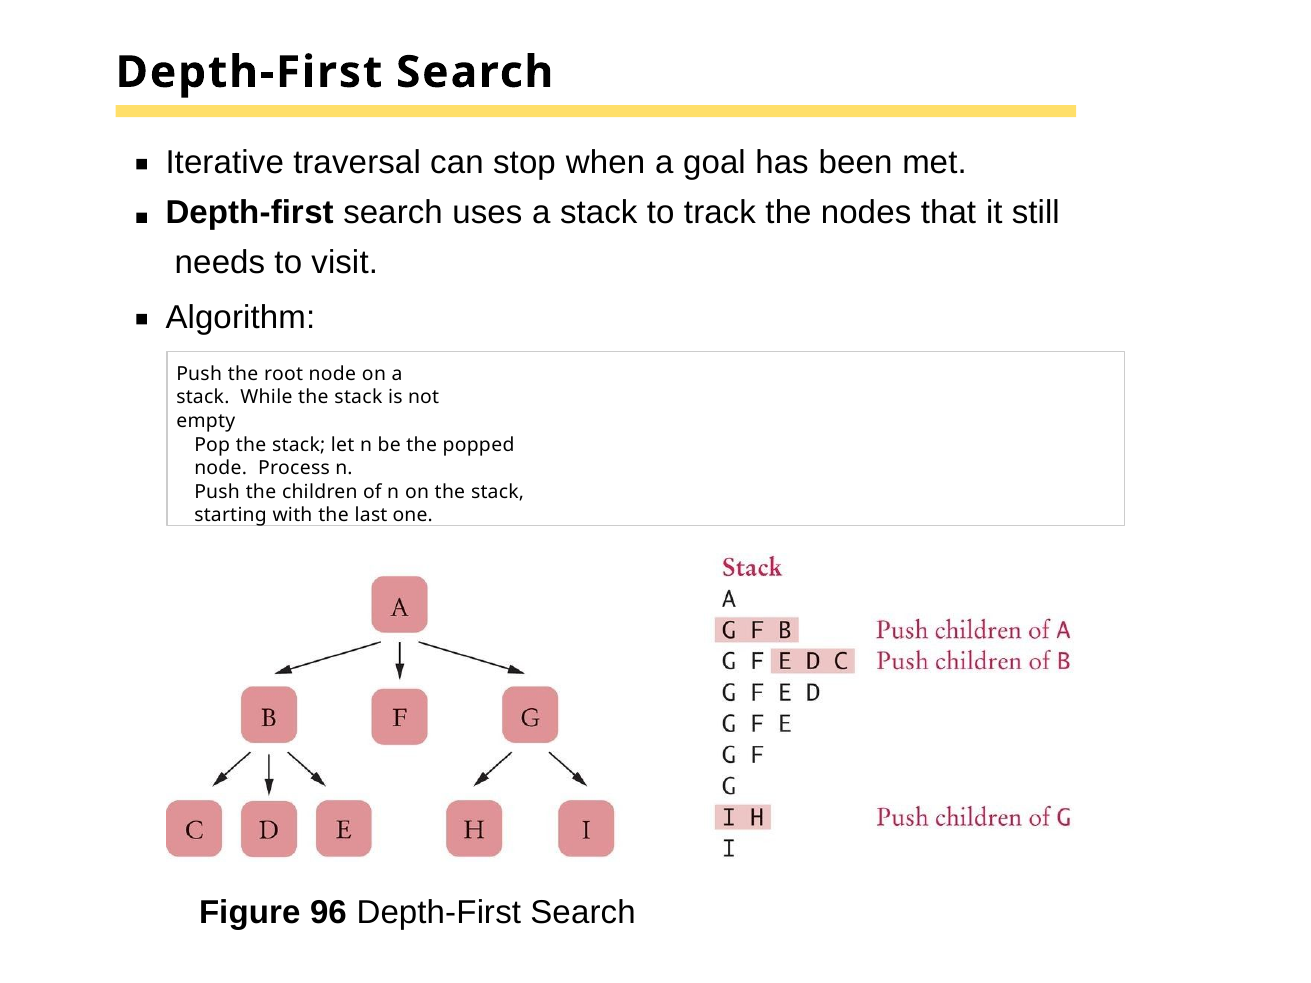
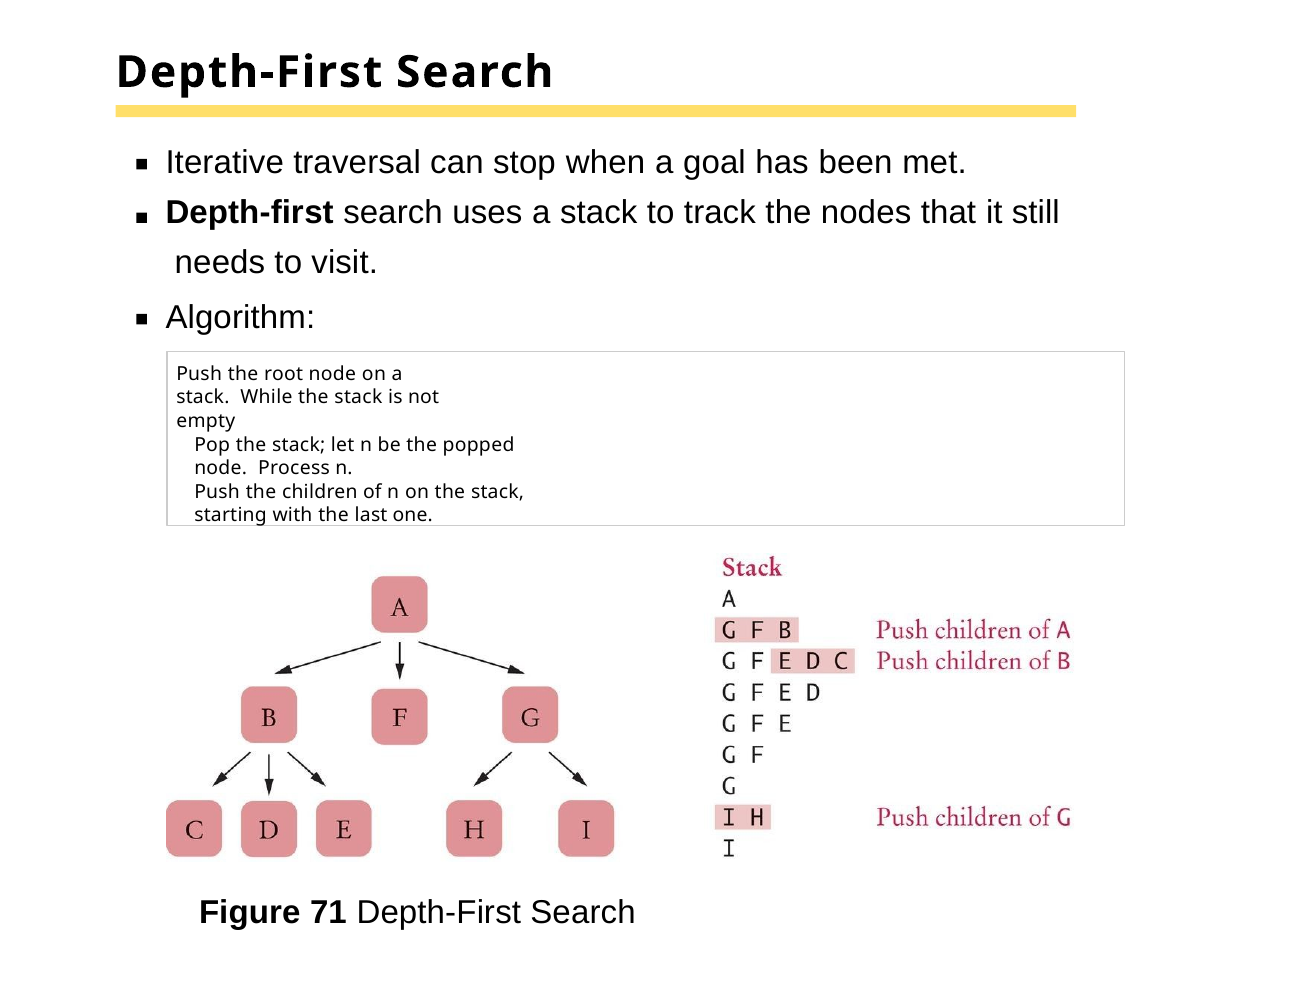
96: 96 -> 71 (328, 913)
